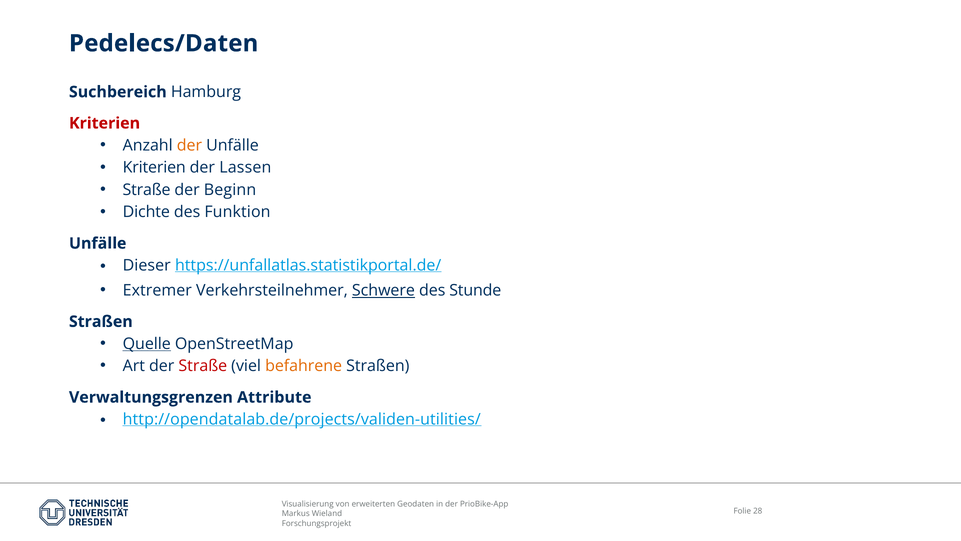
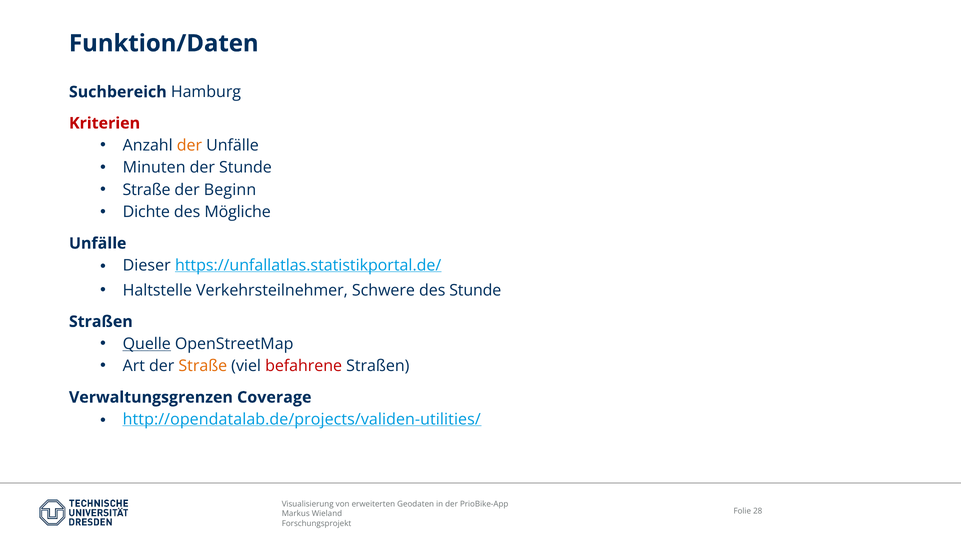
Pedelecs/Daten: Pedelecs/Daten -> Funktion/Daten (164, 43)
Kriterien: Kriterien -> Minuten (154, 168)
der Lassen: Lassen -> Stunde (245, 168)
Funktion: Funktion -> Mögliche (238, 212)
Extremer: Extremer -> Haltstelle (157, 290)
Schwere underline: present -> none (383, 290)
Straße colour: red -> orange (203, 366)
befahrene colour: orange -> red (304, 366)
Attribute: Attribute -> Coverage (274, 397)
